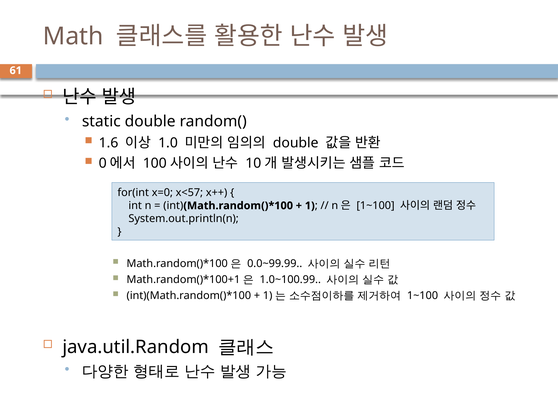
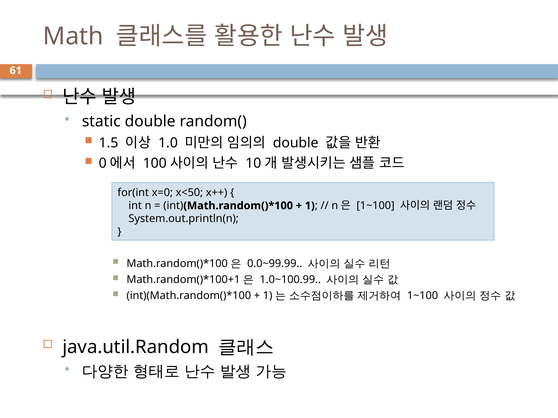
1.6: 1.6 -> 1.5 (109, 143)
x<57: x<57 -> x<50 (189, 193)
